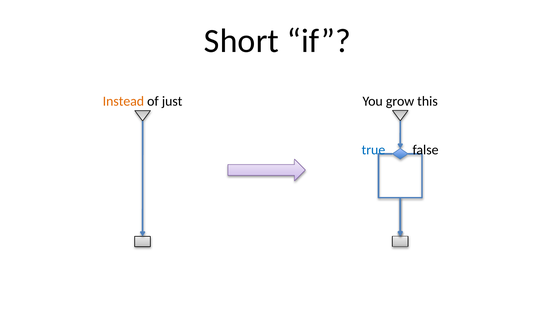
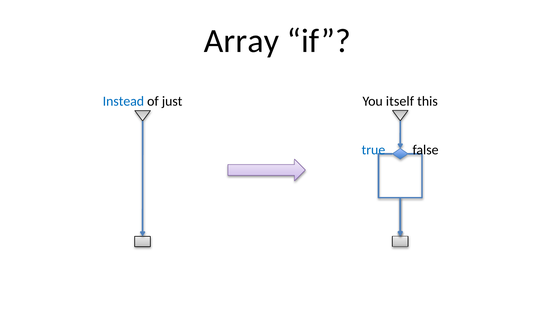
Short: Short -> Array (242, 41)
Instead colour: orange -> blue (123, 101)
grow: grow -> itself (400, 101)
